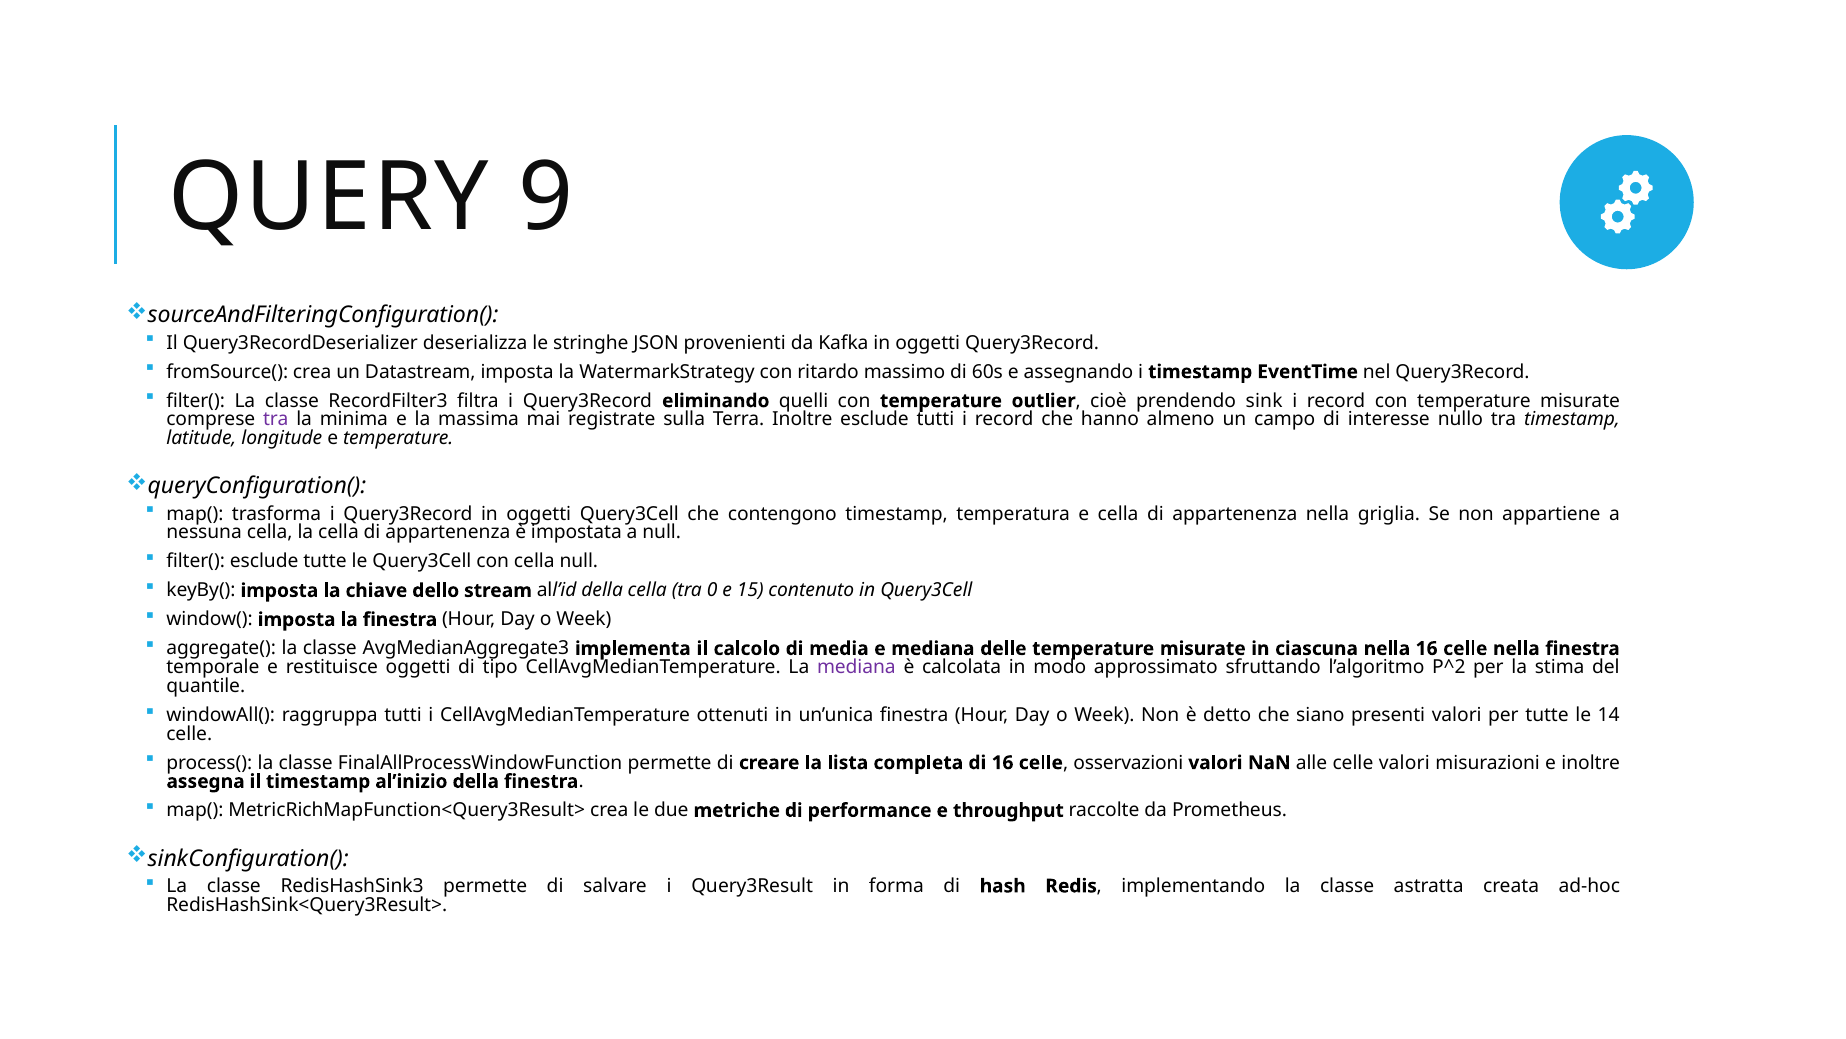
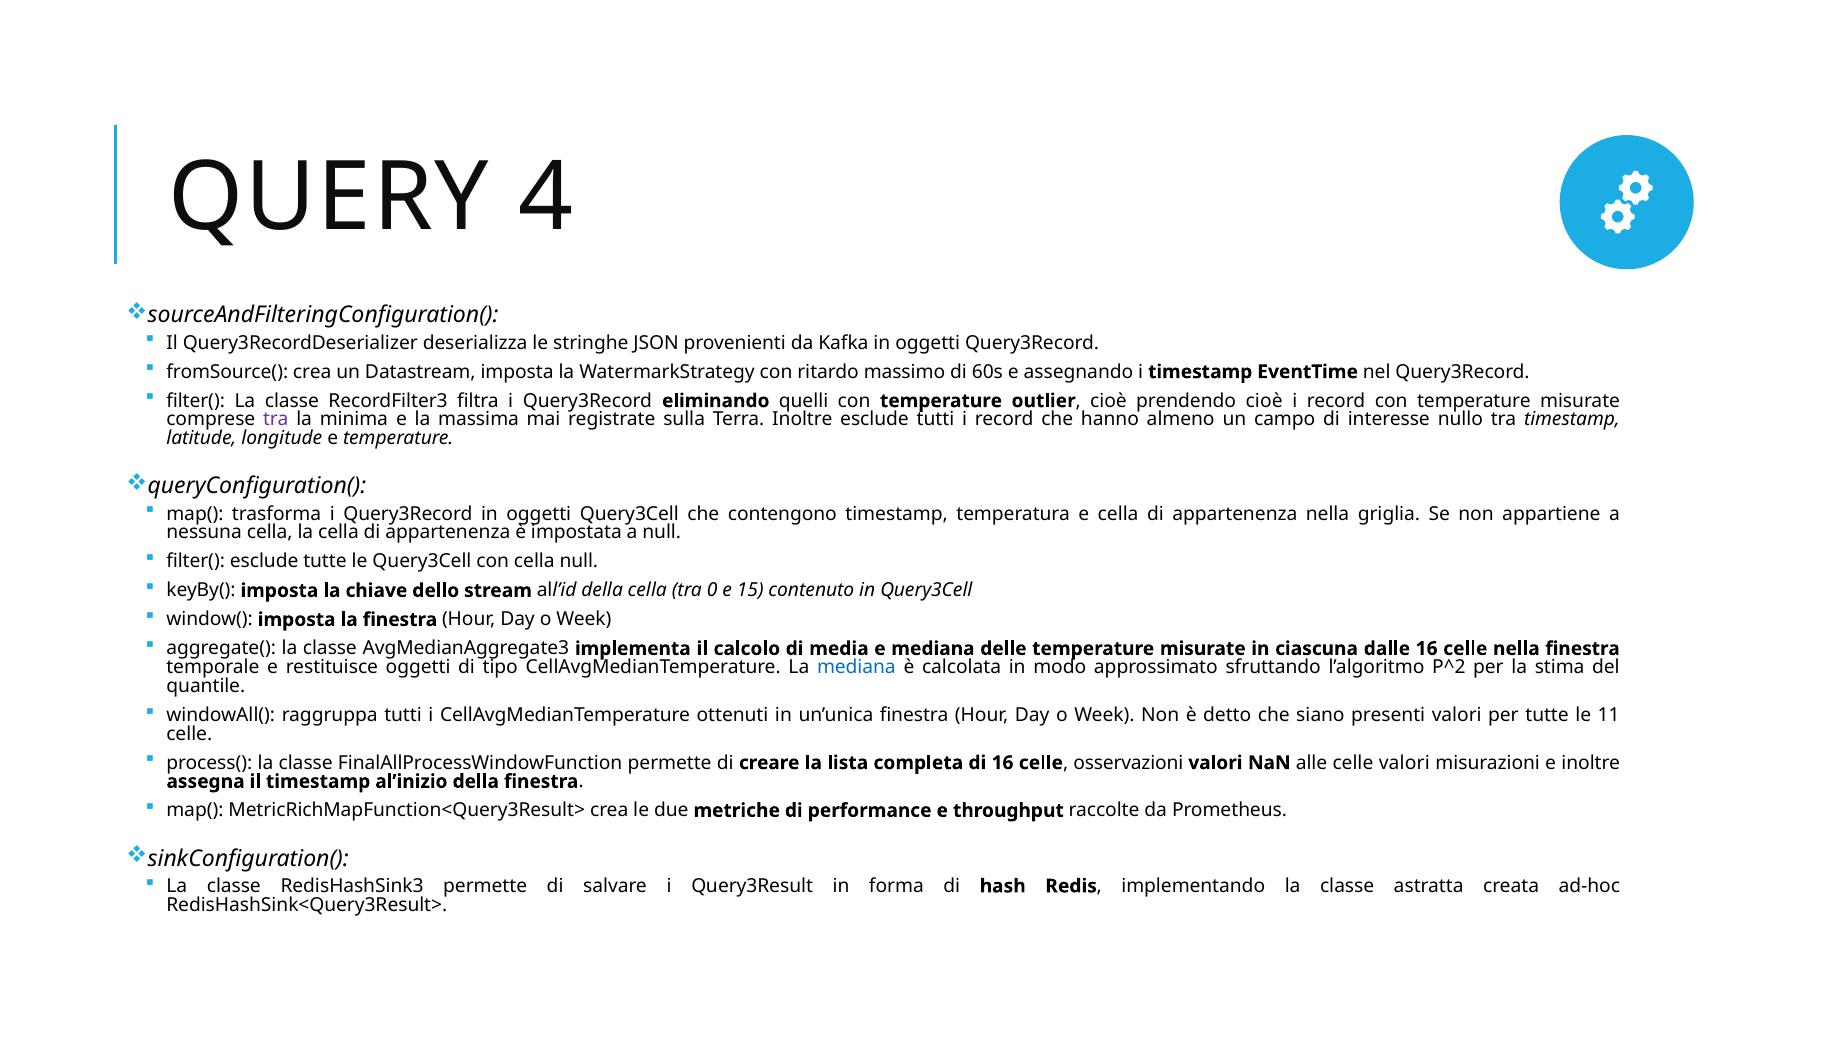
9: 9 -> 4 (546, 198)
prendendo sink: sink -> cioè (1264, 401)
ciascuna nella: nella -> dalle (1387, 648)
mediana colour: purple -> blue (856, 667)
14: 14 -> 11 (1609, 715)
